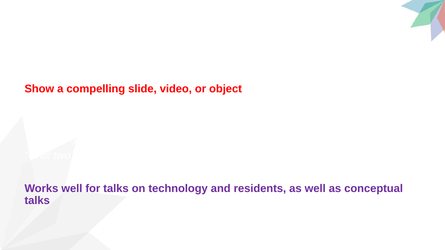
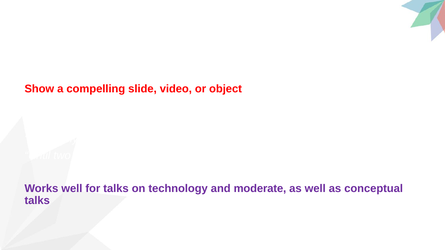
residents: residents -> moderate (260, 189)
